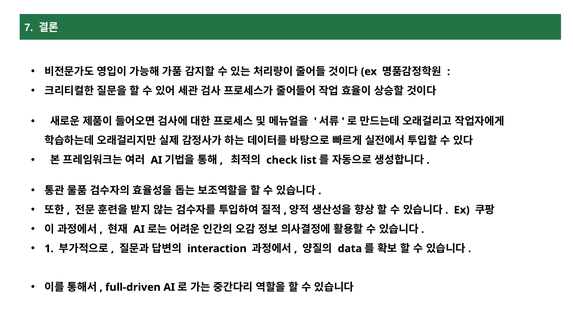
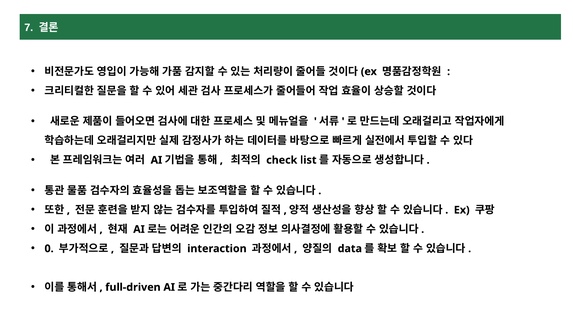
1: 1 -> 0 (49, 249)
